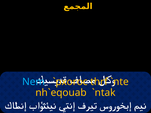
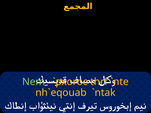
Nem colour: light blue -> light green (34, 82)
